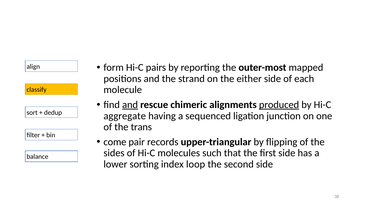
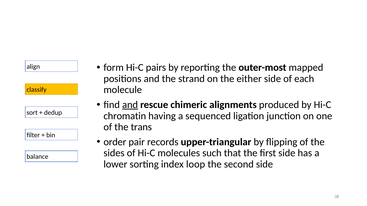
produced underline: present -> none (279, 105)
aggregate: aggregate -> chromatin (125, 116)
come: come -> order (115, 142)
